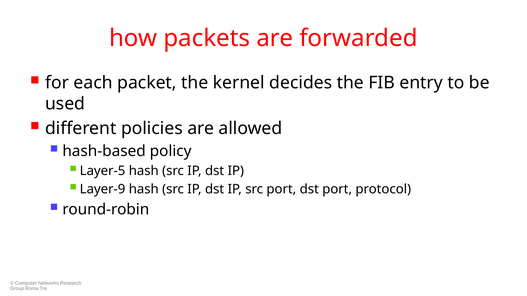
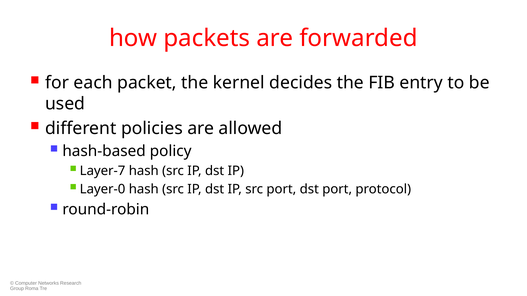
Layer-5: Layer-5 -> Layer-7 (103, 171)
Layer-9: Layer-9 -> Layer-0 (103, 189)
